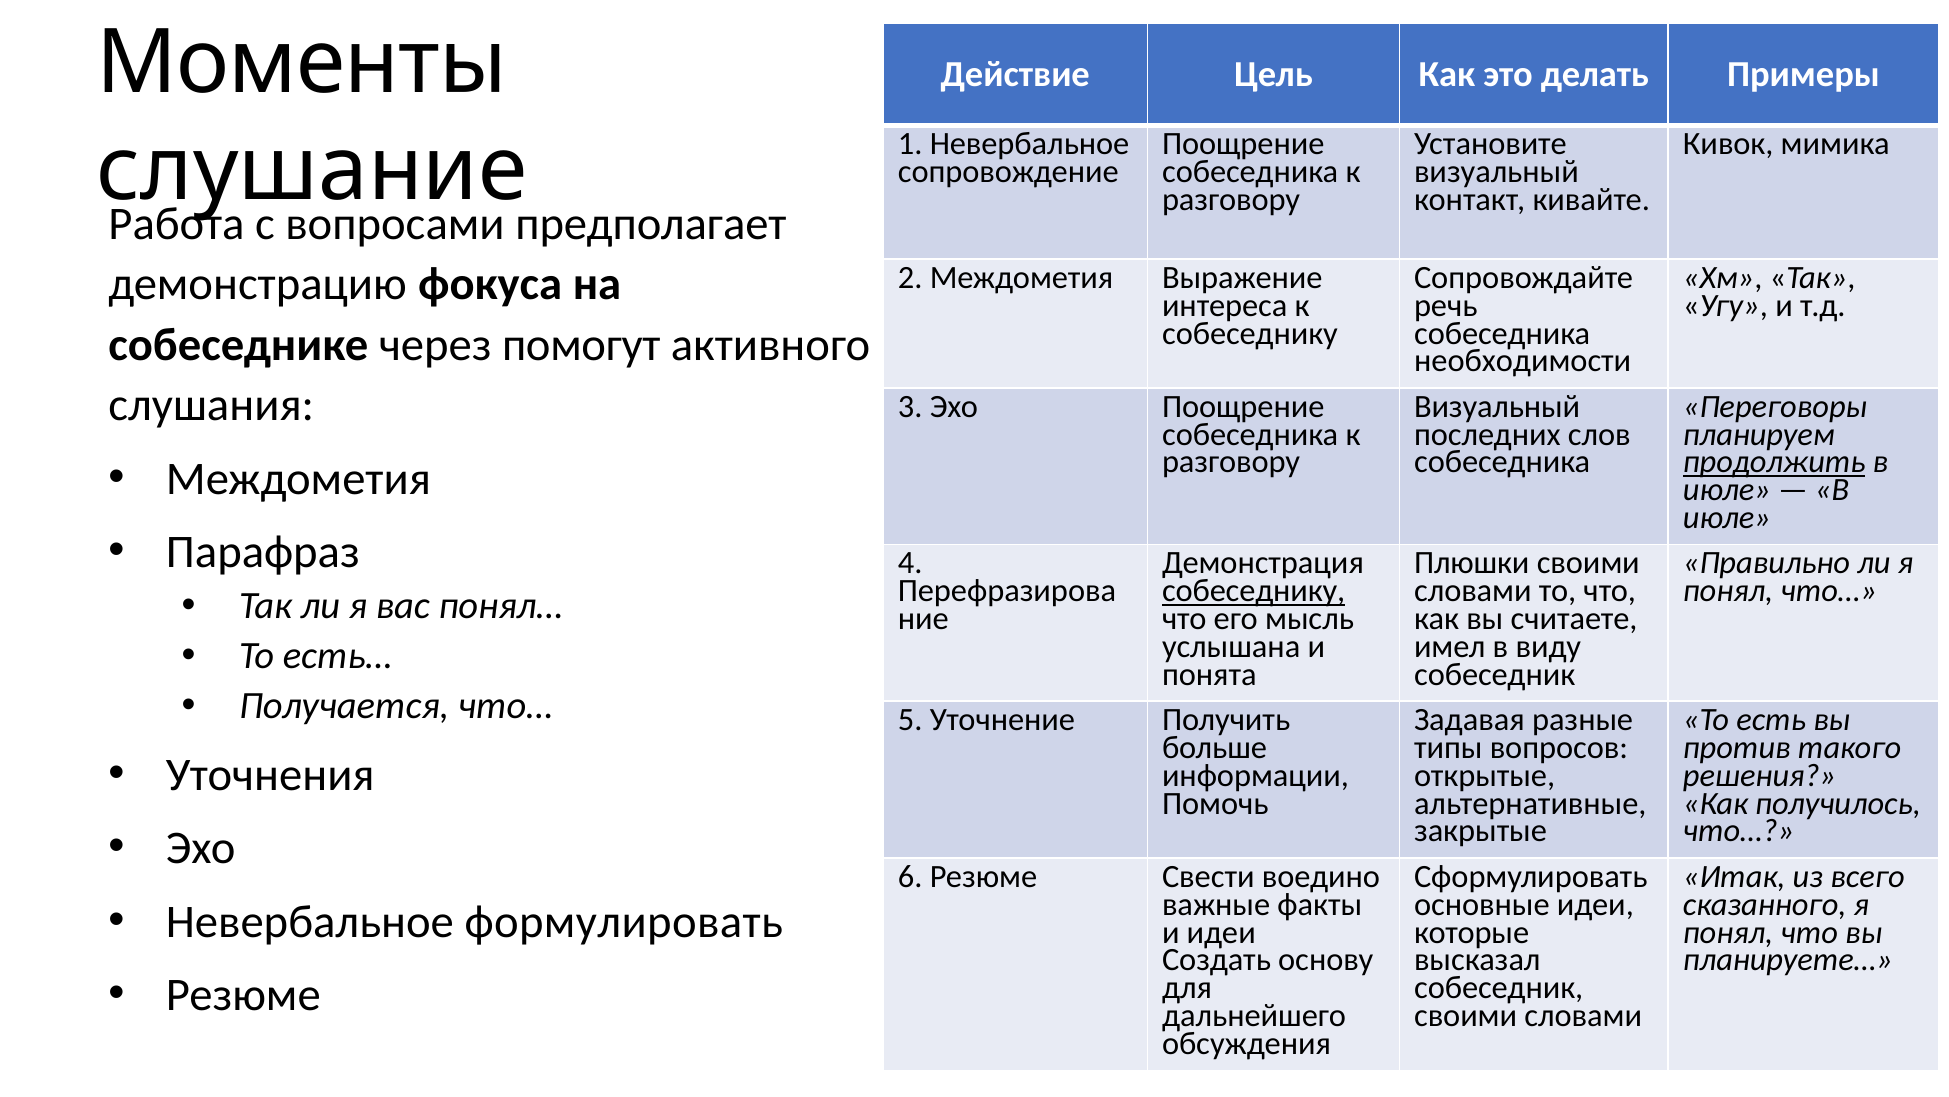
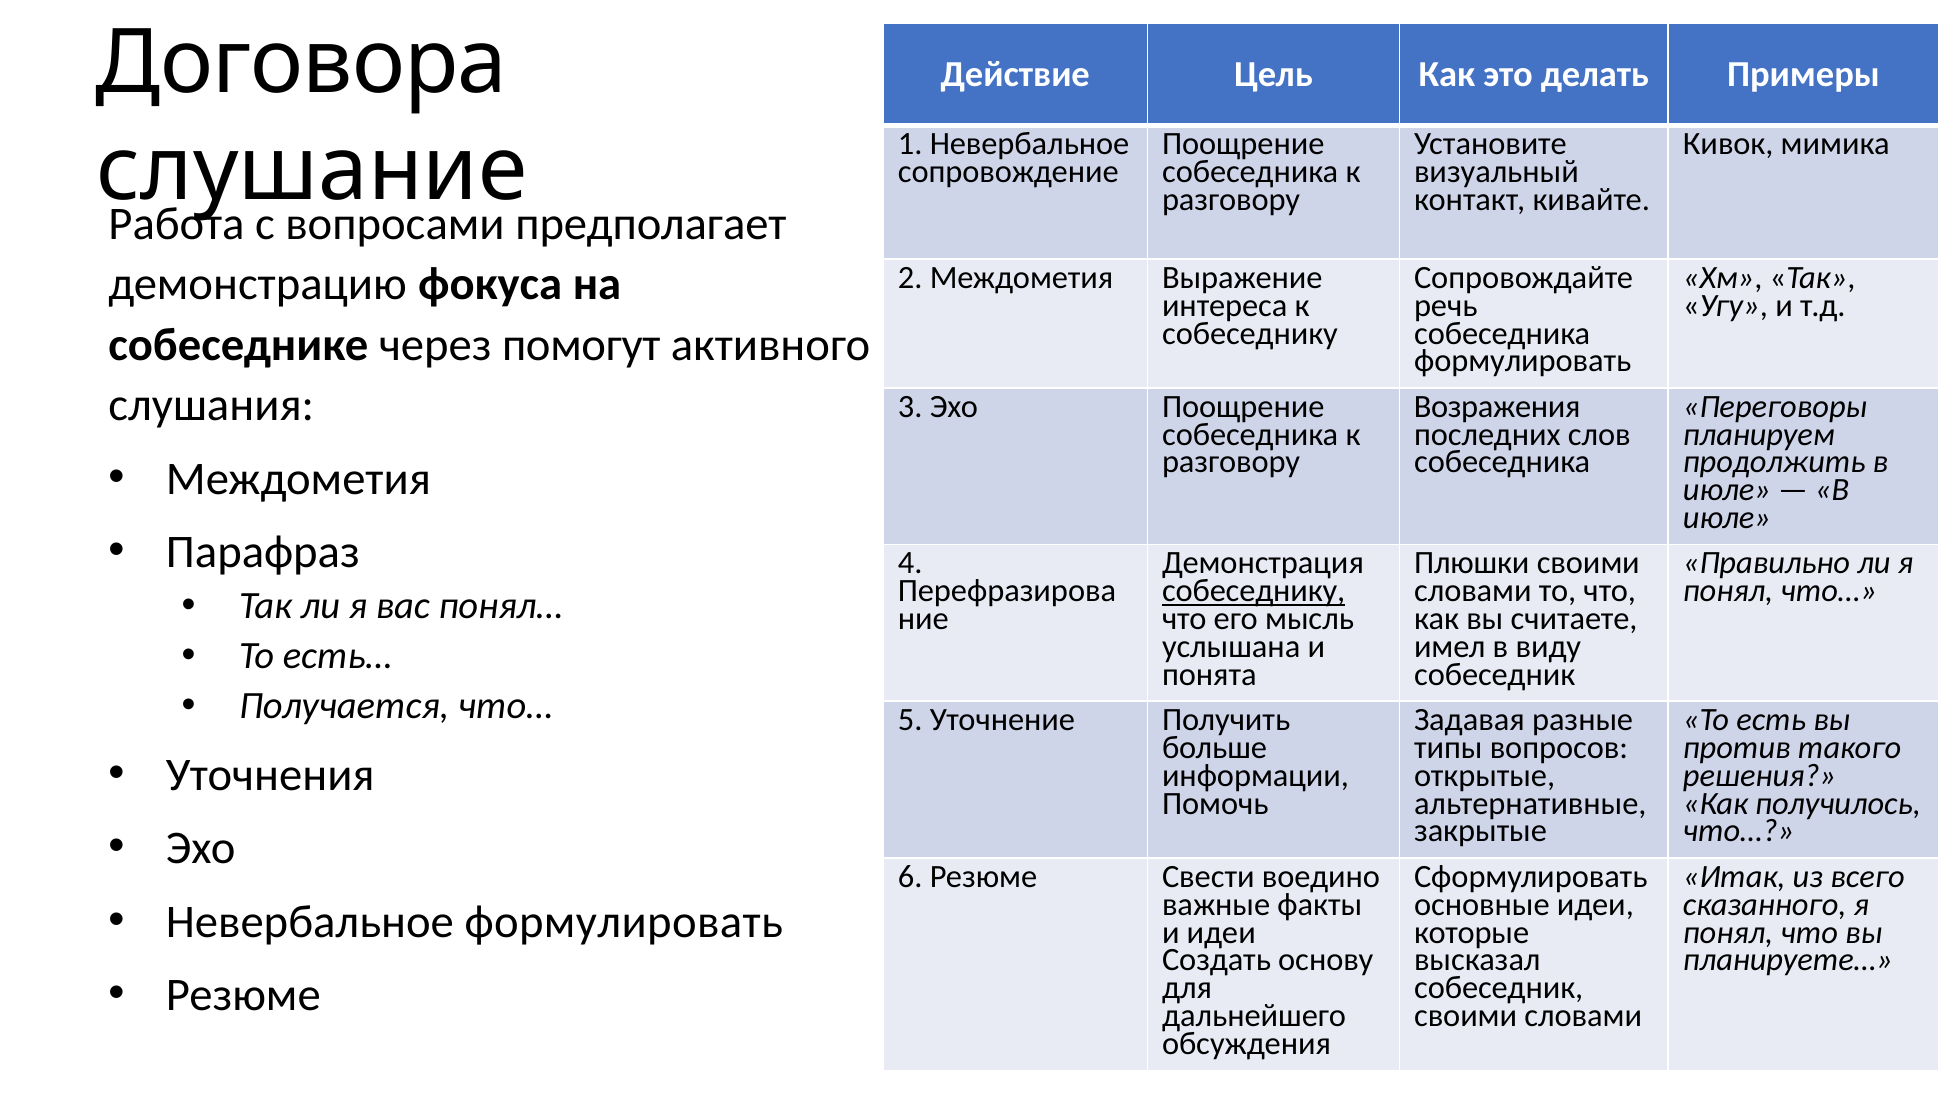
Моменты: Моменты -> Договора (302, 63)
необходимости: необходимости -> формулировать (1523, 361)
Визуальный: Визуальный -> Возражения (1497, 406)
продолжить underline: present -> none (1774, 462)
